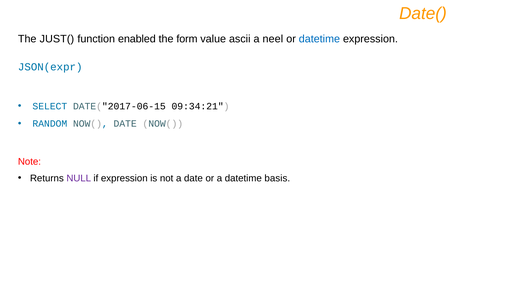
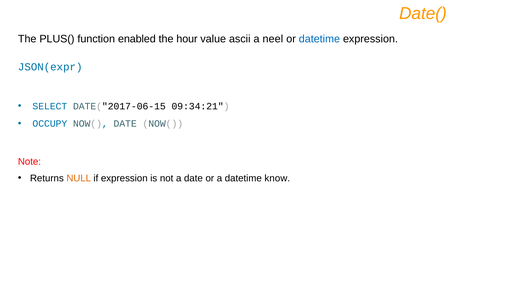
JUST(: JUST( -> PLUS( (57, 39)
form: form -> hour (187, 39)
RANDOM: RANDOM -> OCCUPY (50, 124)
NULL colour: purple -> orange (79, 178)
basis: basis -> know (277, 178)
